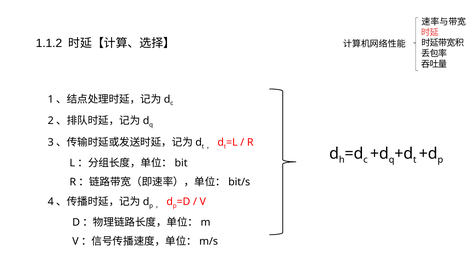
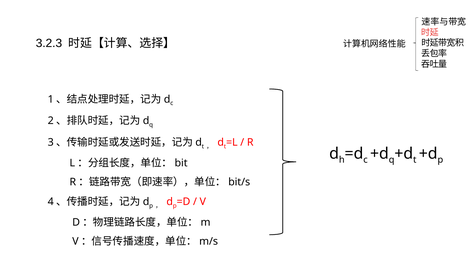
1.1.2: 1.1.2 -> 3.2.3 (49, 43)
